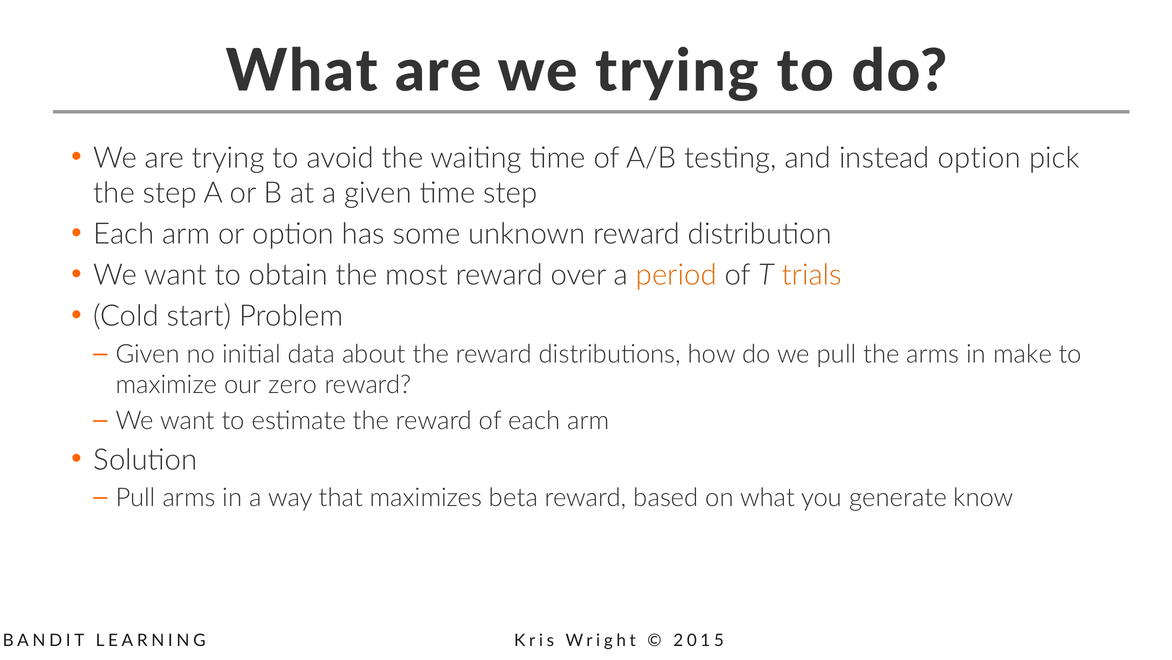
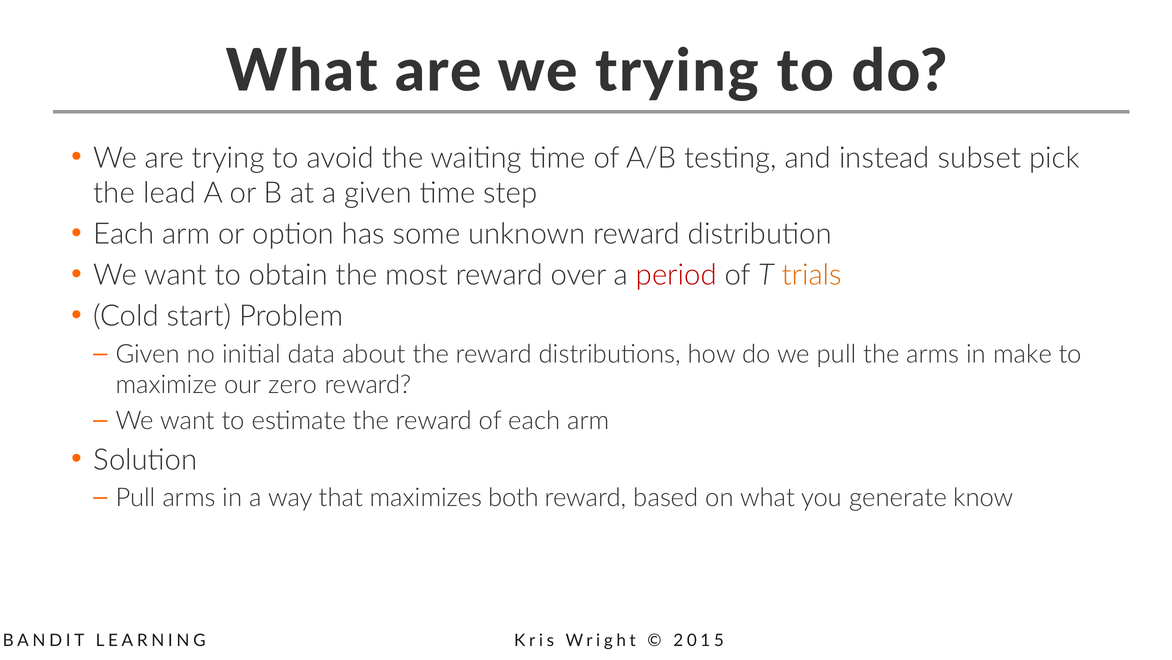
instead option: option -> subset (979, 158)
the step: step -> lead (170, 193)
period colour: orange -> red (676, 275)
beta: beta -> both (514, 497)
